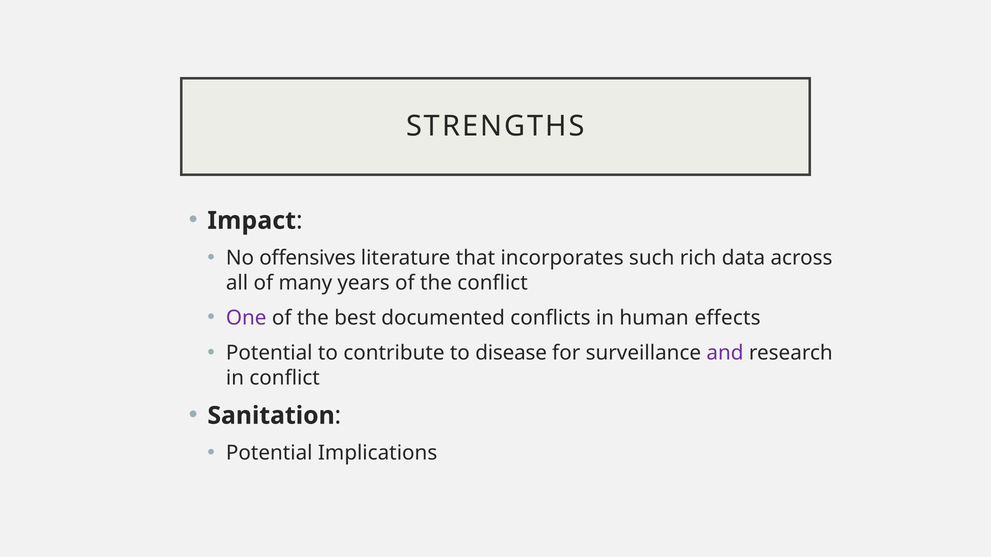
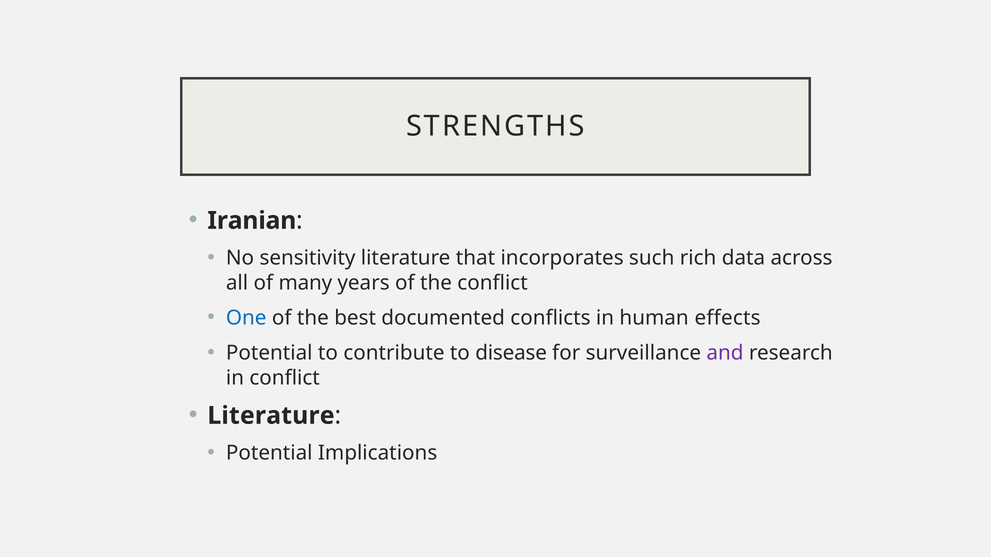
Impact: Impact -> Iranian (252, 221)
offensives: offensives -> sensitivity (307, 258)
One colour: purple -> blue (246, 318)
Sanitation: Sanitation -> Literature (271, 416)
